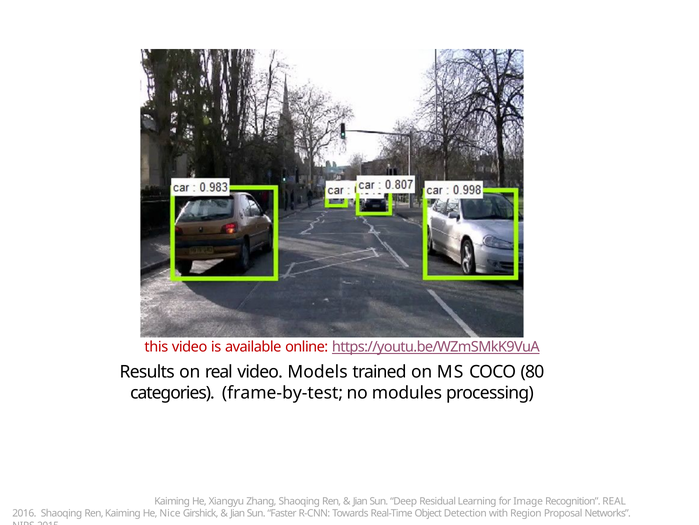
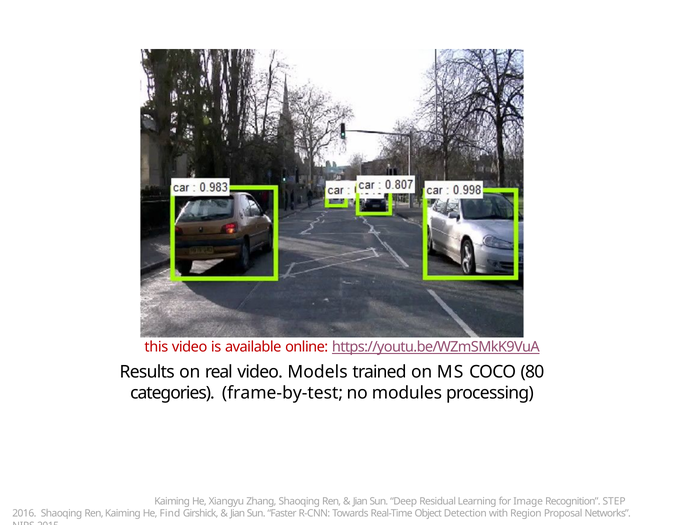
Recognition REAL: REAL -> STEP (614, 501)
Nice: Nice -> Find (170, 513)
